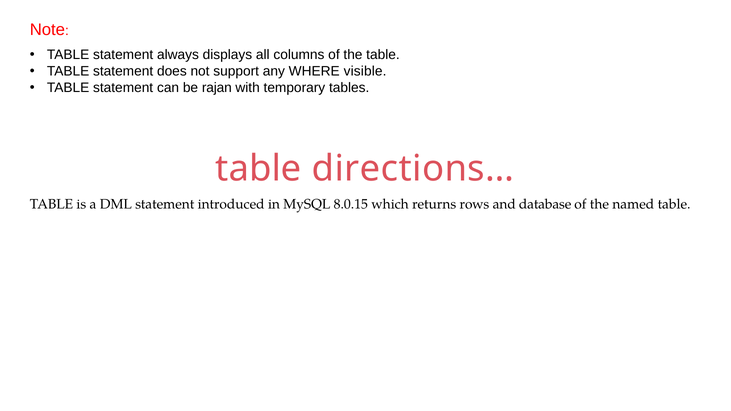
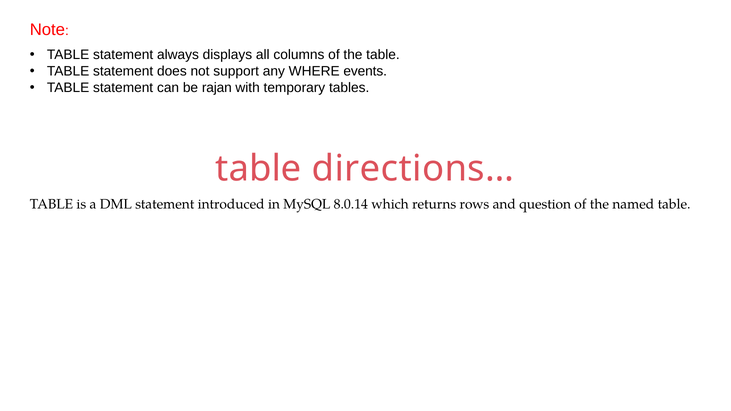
visible: visible -> events (365, 71)
8.0.15: 8.0.15 -> 8.0.14 (351, 205)
database: database -> question (545, 205)
